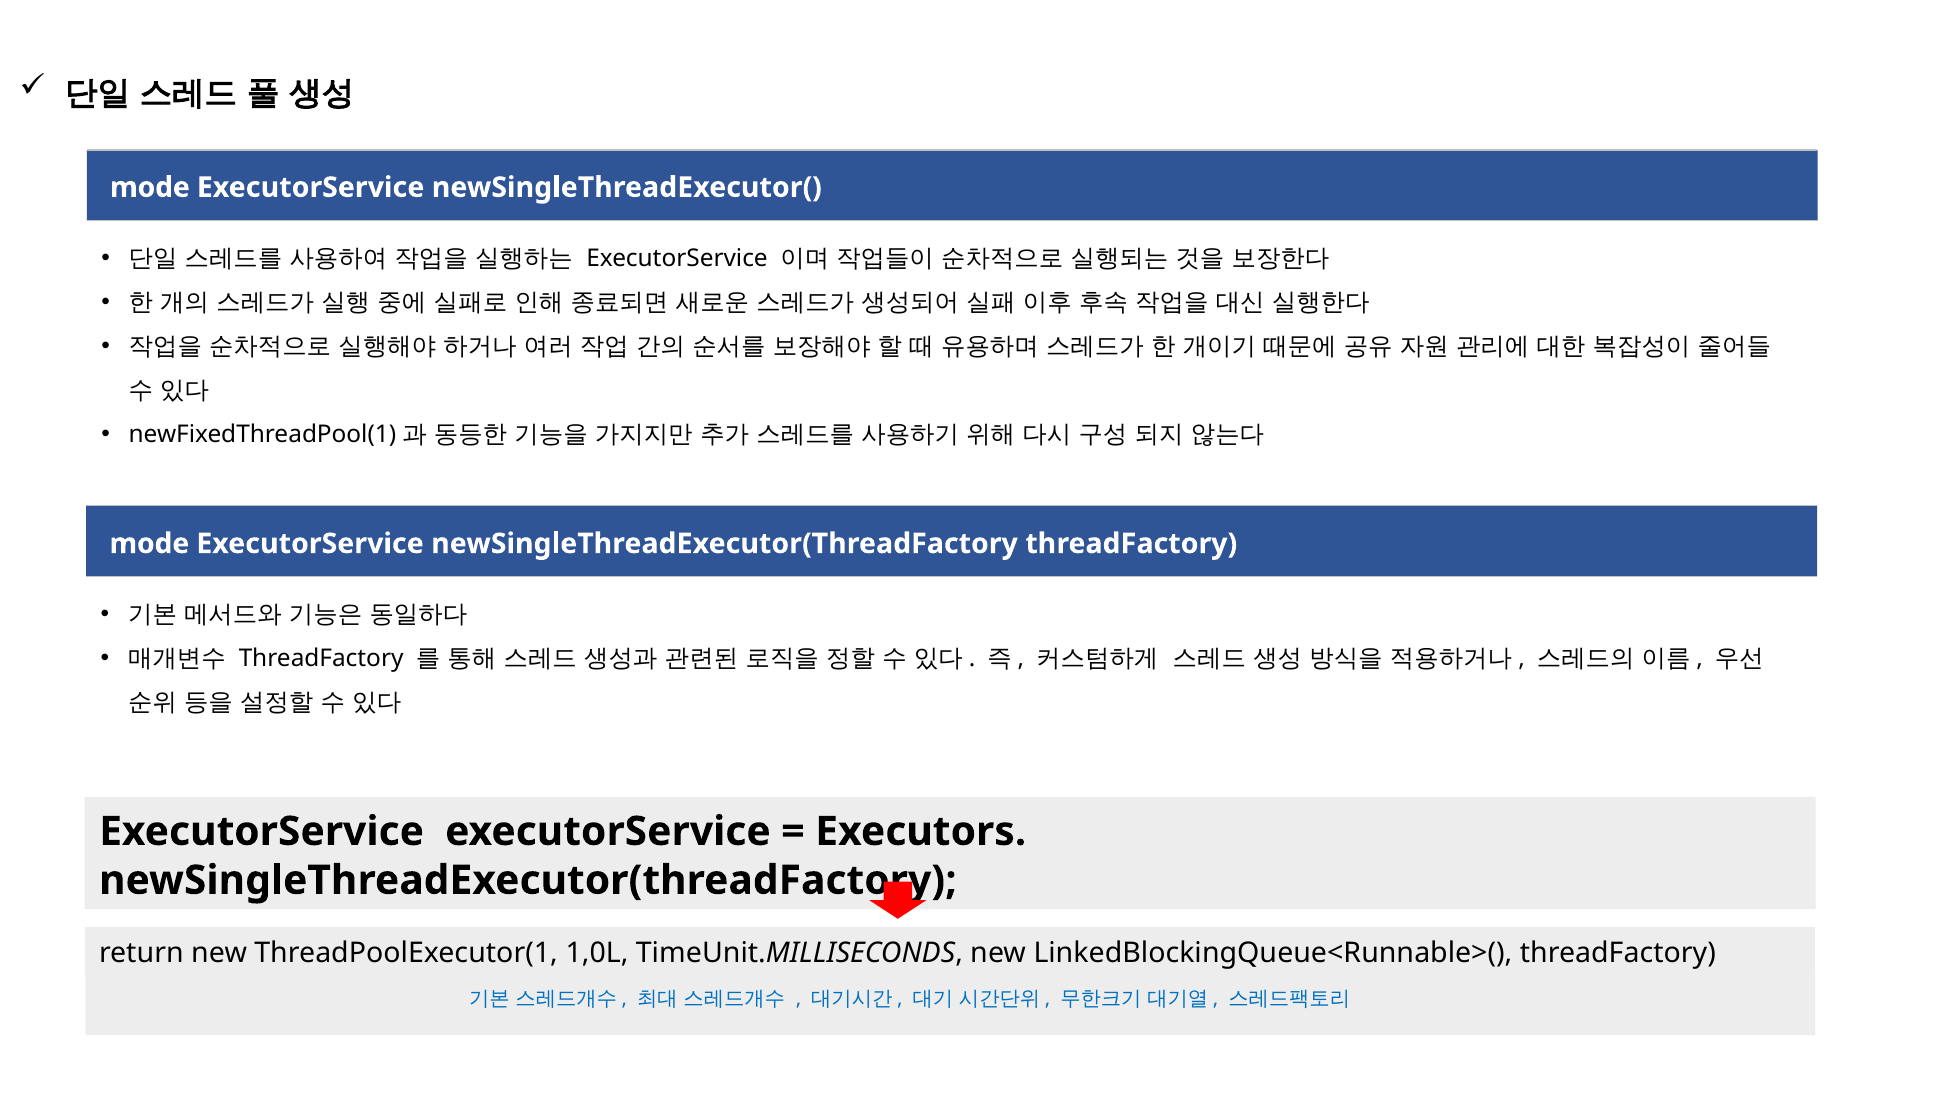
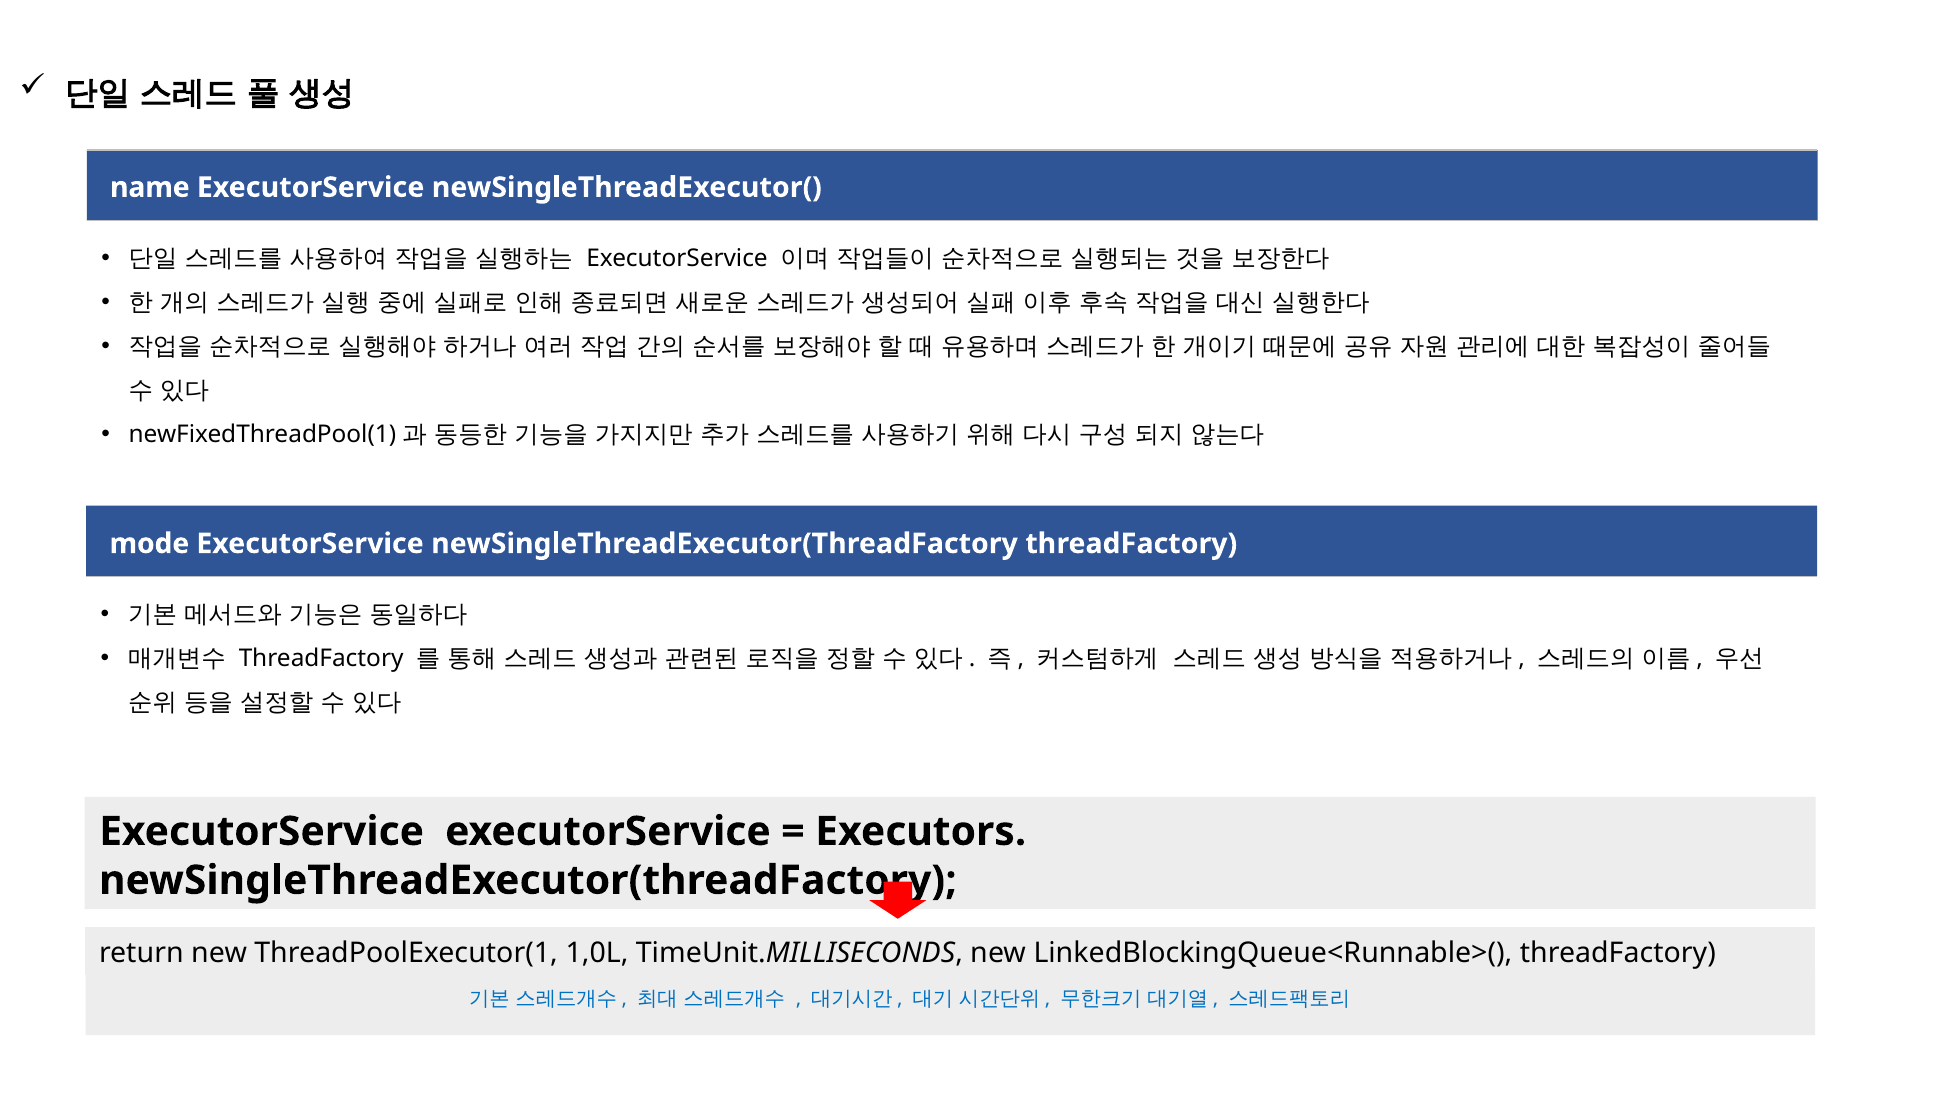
mode: mode -> name (150, 188)
